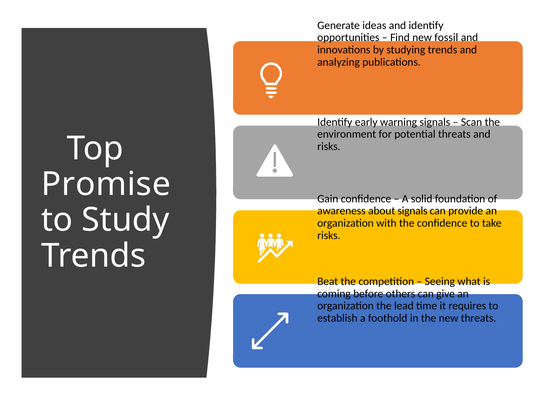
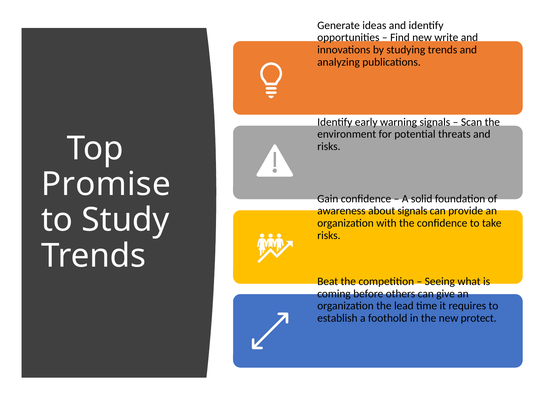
fossil: fossil -> write (446, 37)
new threats: threats -> protect (479, 318)
